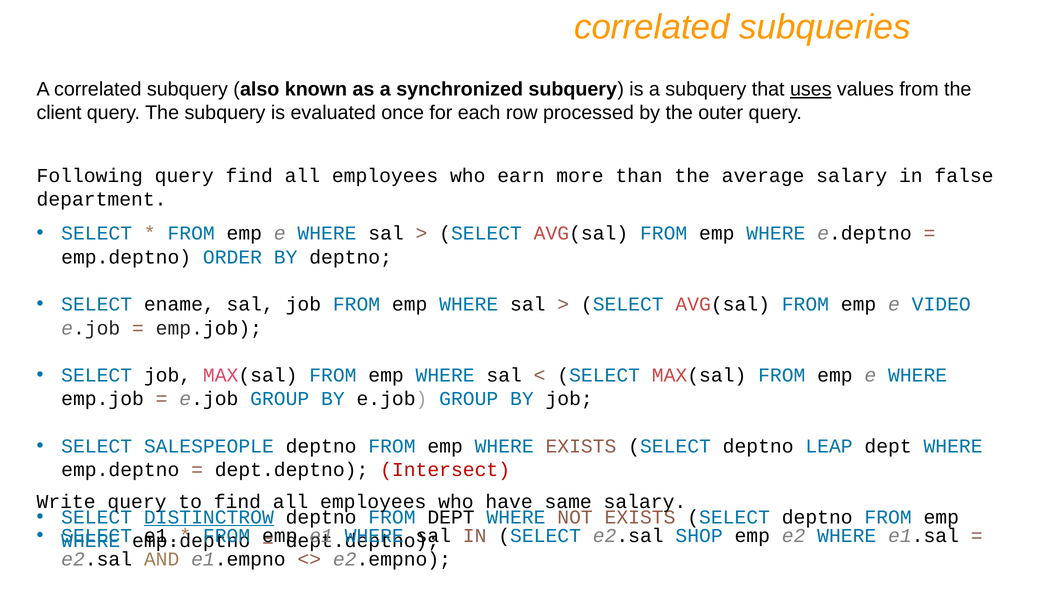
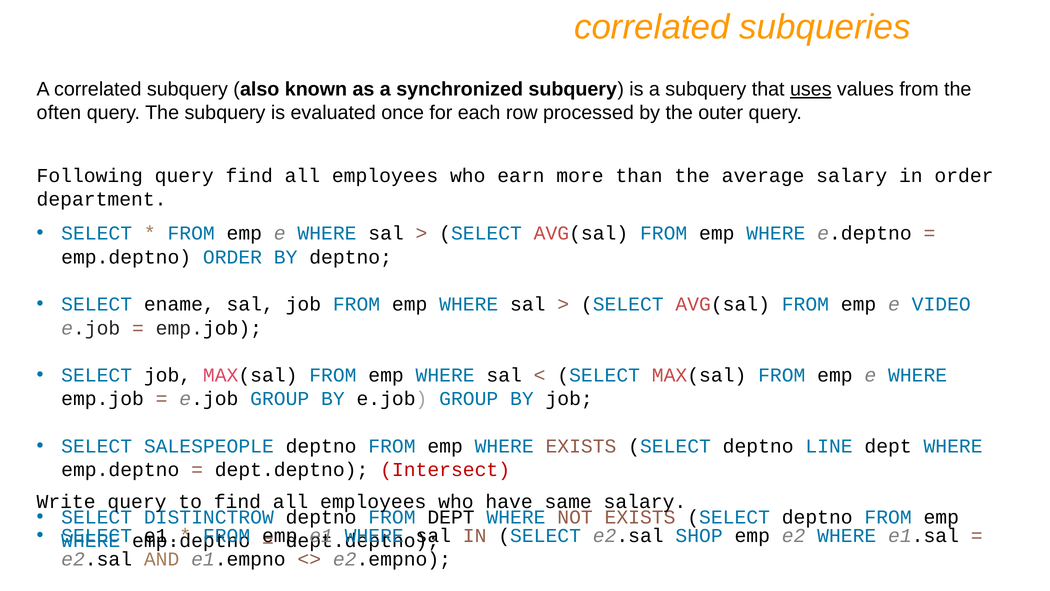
client: client -> often (59, 113)
in false: false -> order (964, 176)
LEAP: LEAP -> LINE (829, 446)
DISTINCTROW underline: present -> none (209, 517)
